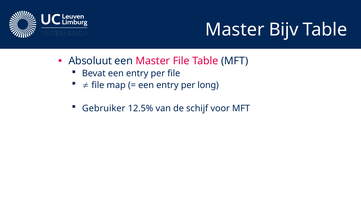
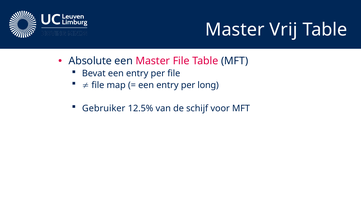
Bijv: Bijv -> Vrij (283, 30)
Absoluut: Absoluut -> Absolute (90, 61)
